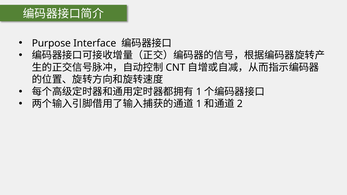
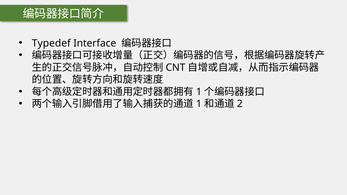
Purpose: Purpose -> Typedef (51, 43)
